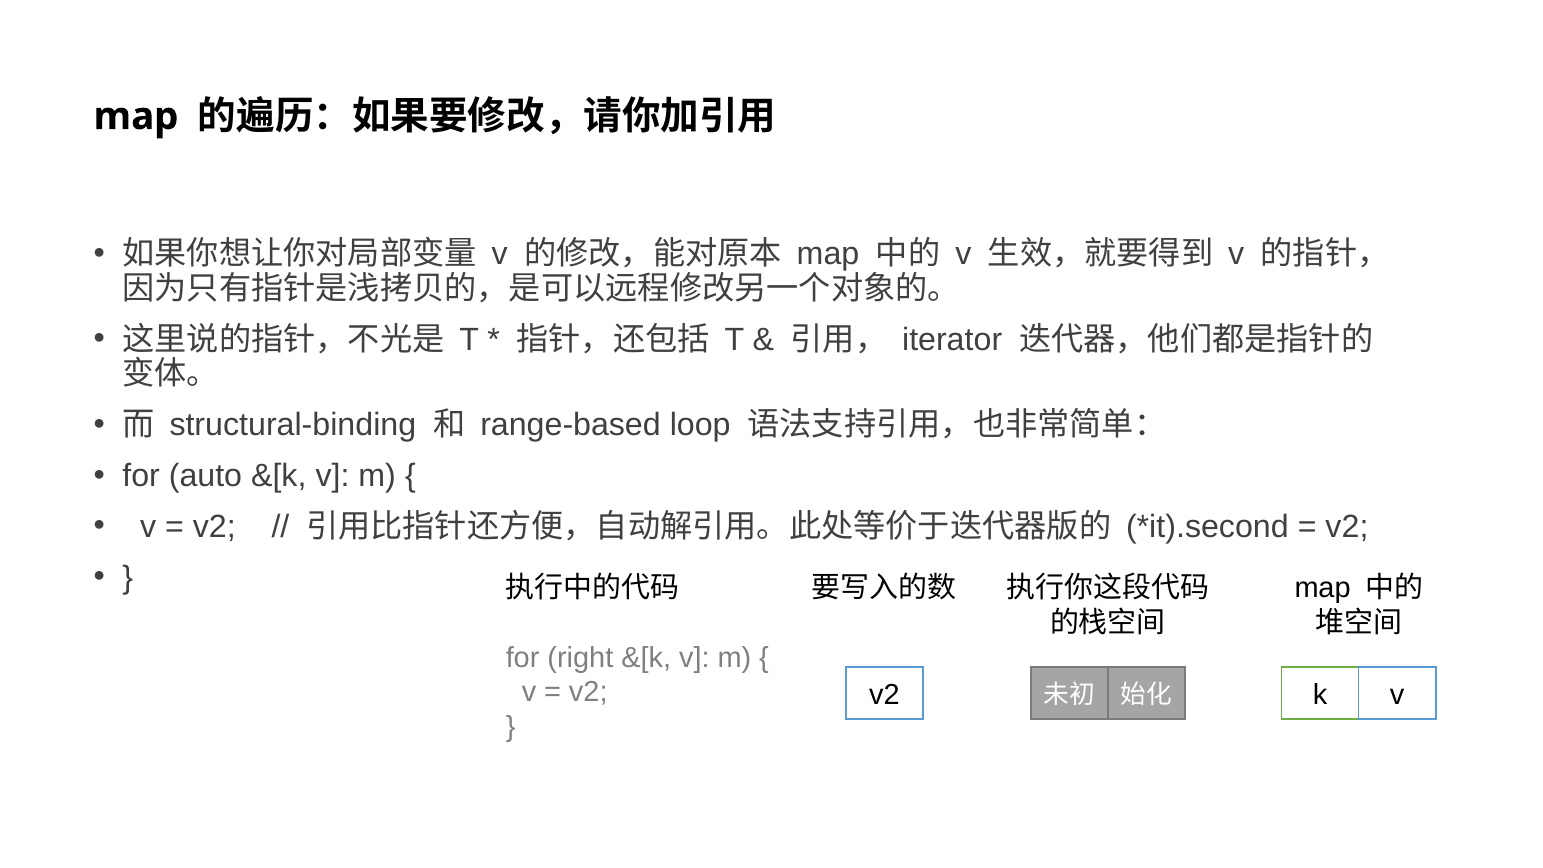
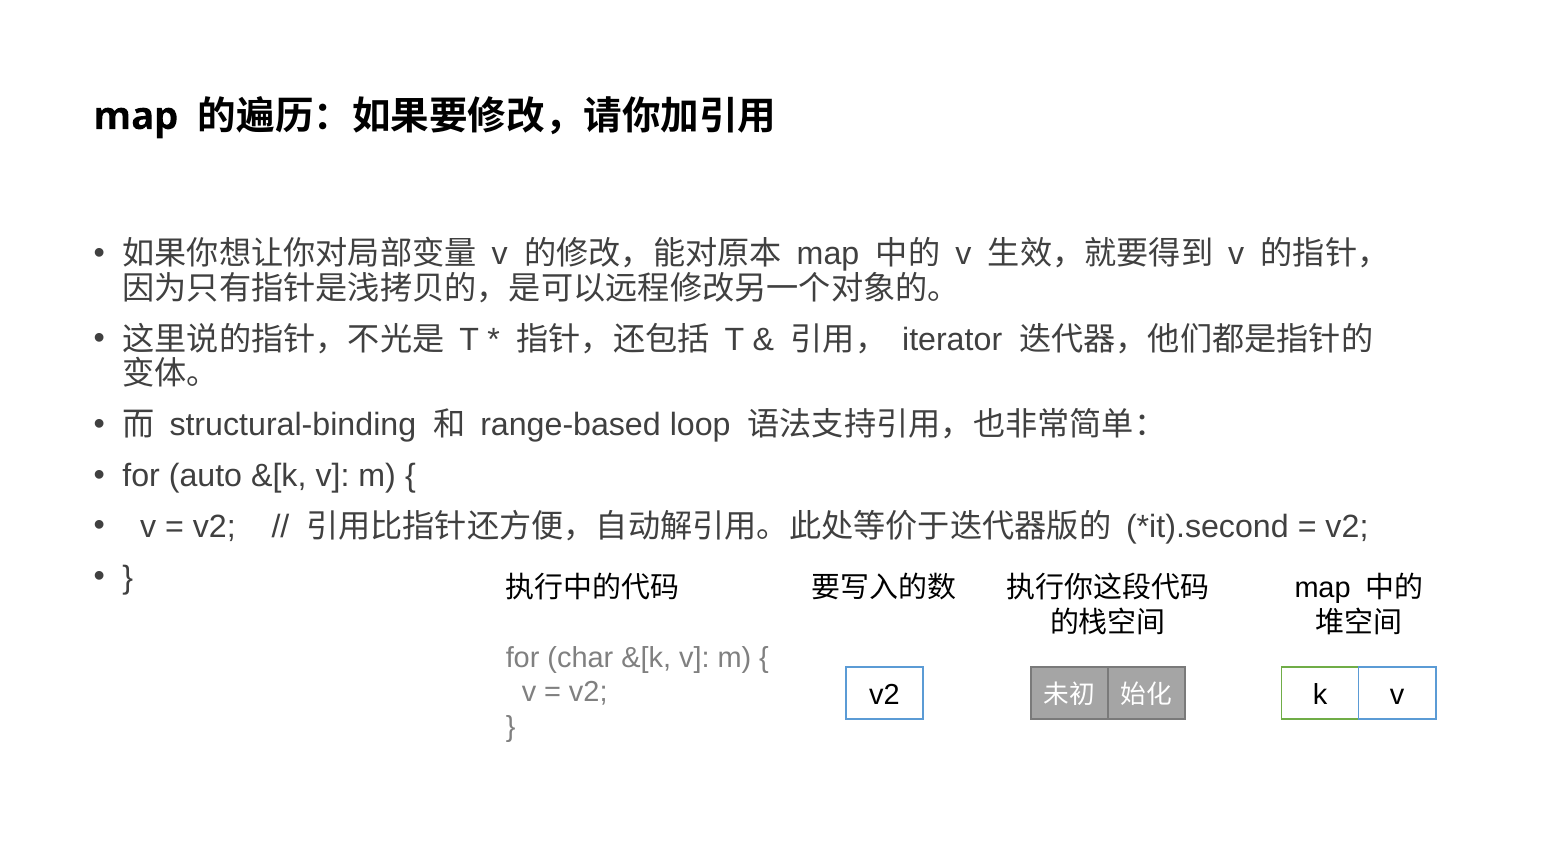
right: right -> char (580, 658)
